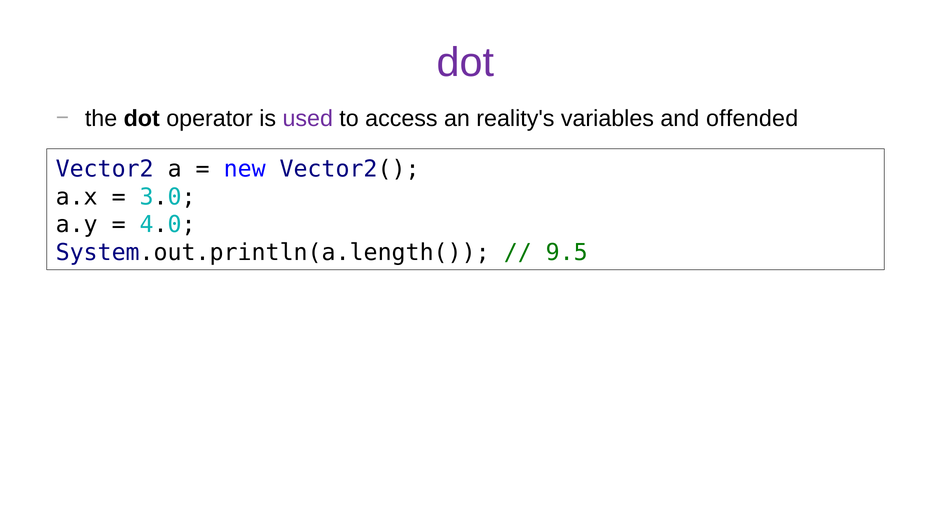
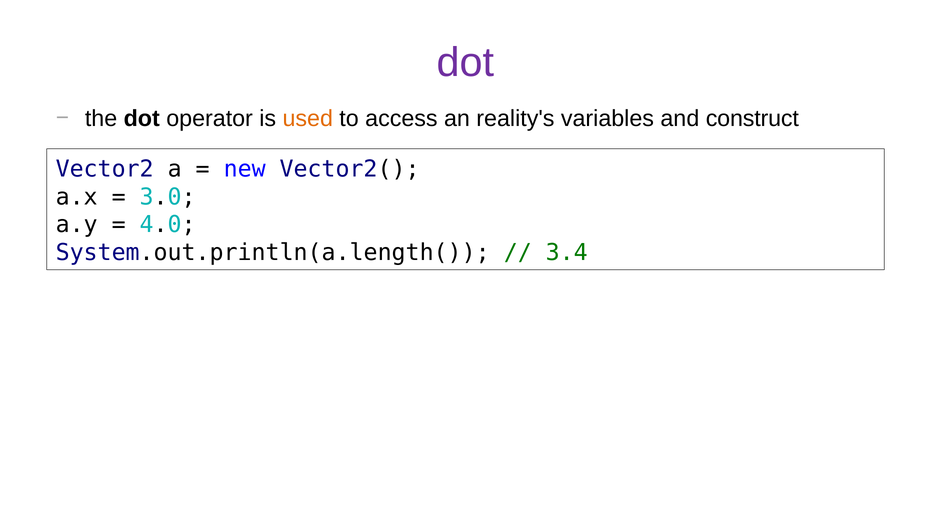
used colour: purple -> orange (308, 118)
offended: offended -> construct (752, 118)
9.5: 9.5 -> 3.4 (567, 253)
